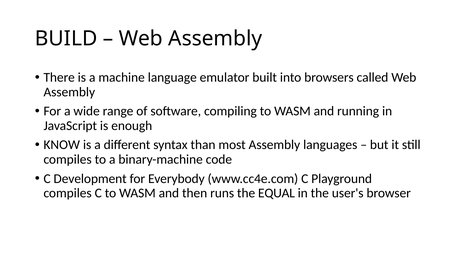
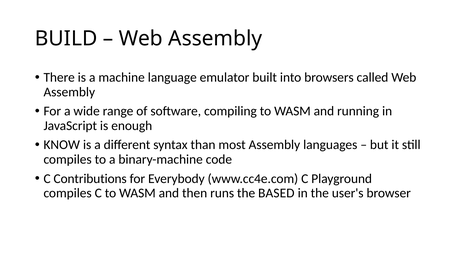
Development: Development -> Contributions (90, 178)
EQUAL: EQUAL -> BASED (276, 193)
